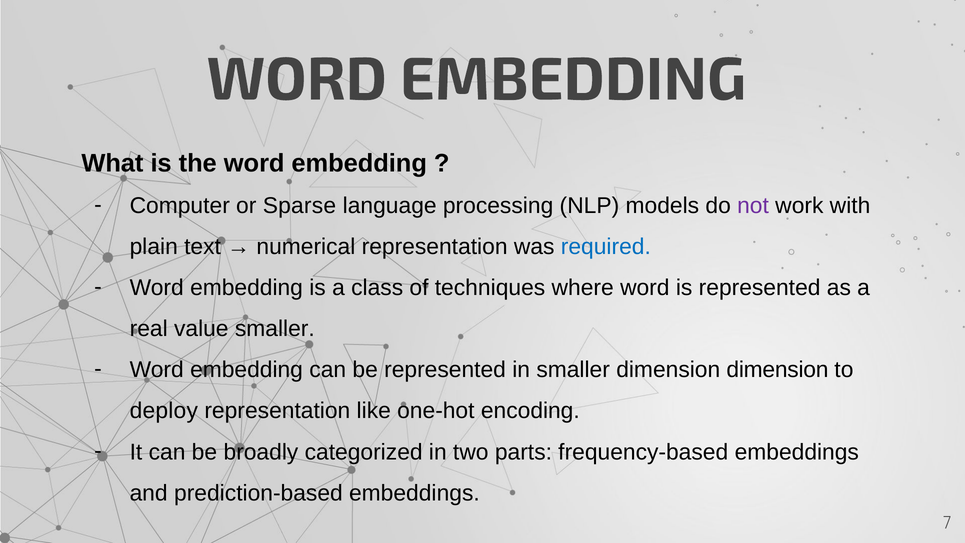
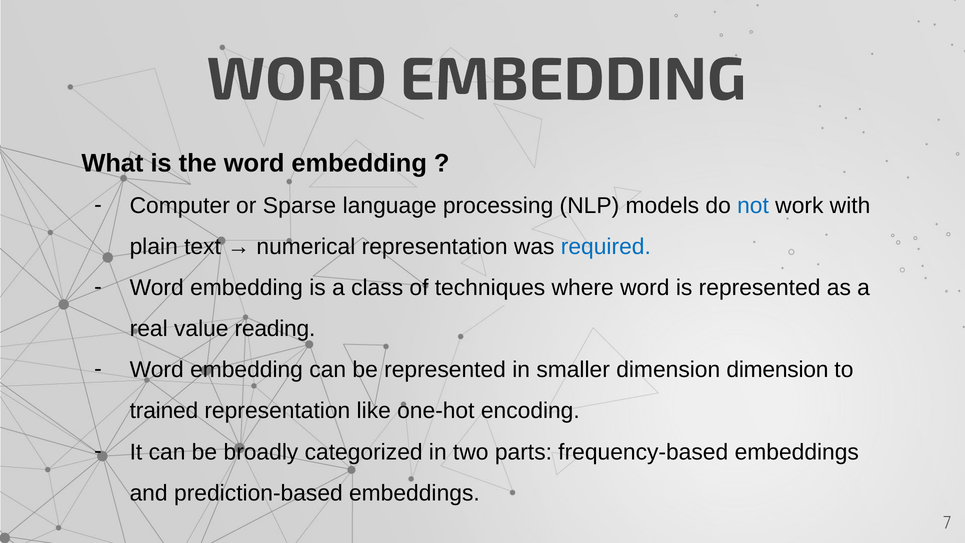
not colour: purple -> blue (753, 206)
value smaller: smaller -> reading (275, 329)
deploy: deploy -> trained (164, 411)
